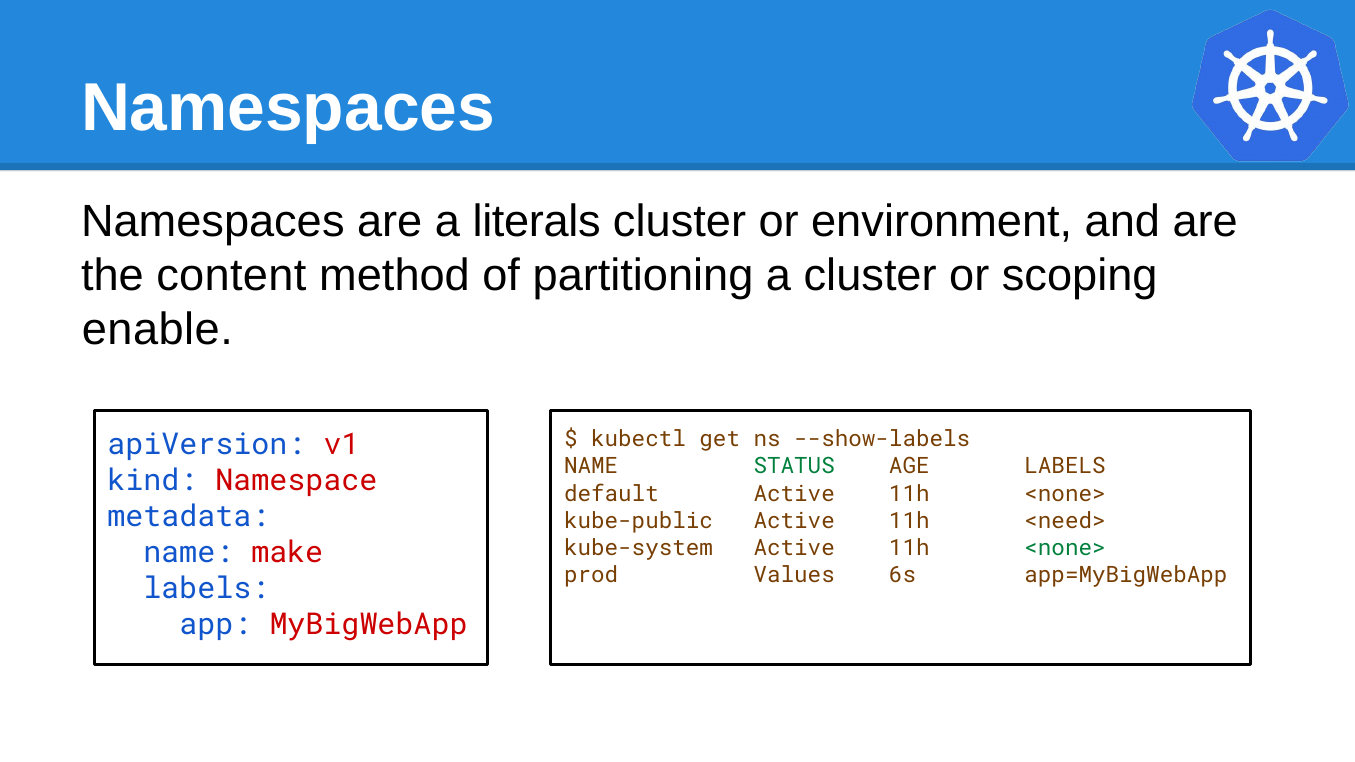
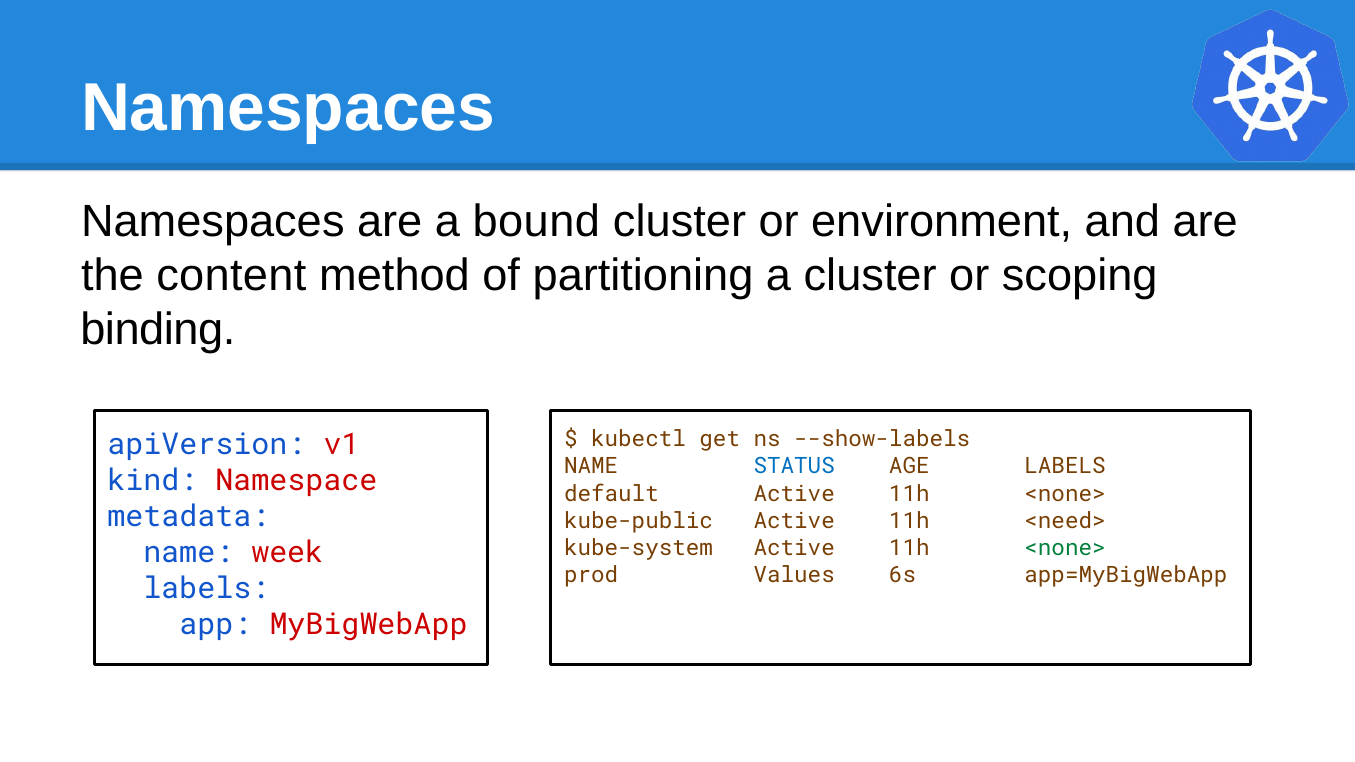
literals: literals -> bound (536, 222)
enable: enable -> binding (158, 330)
STATUS colour: green -> blue (794, 467)
make: make -> week (287, 553)
